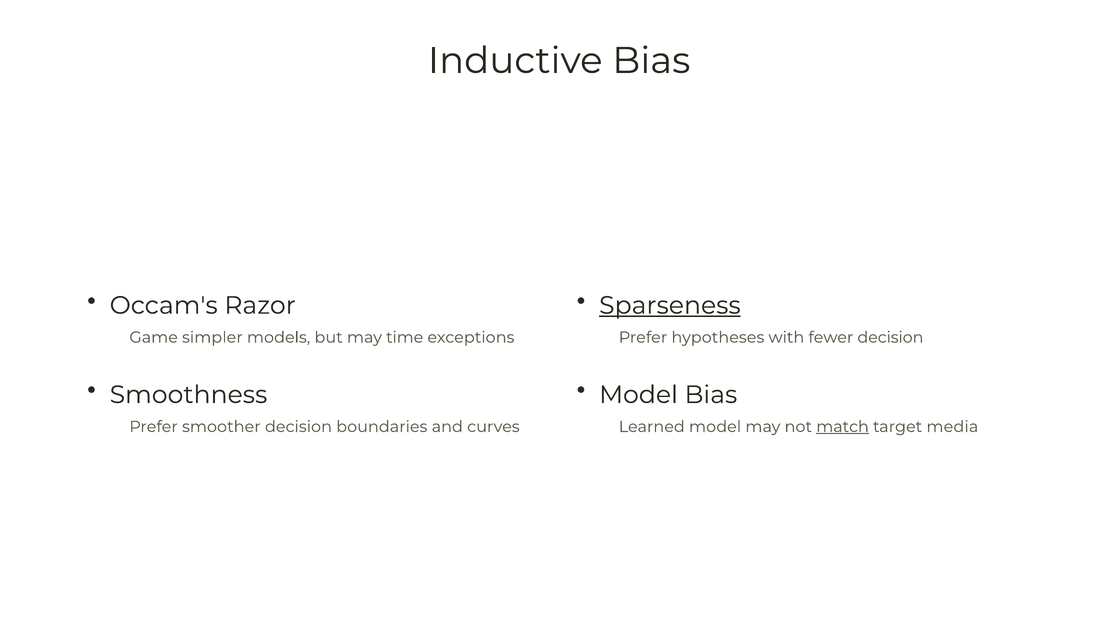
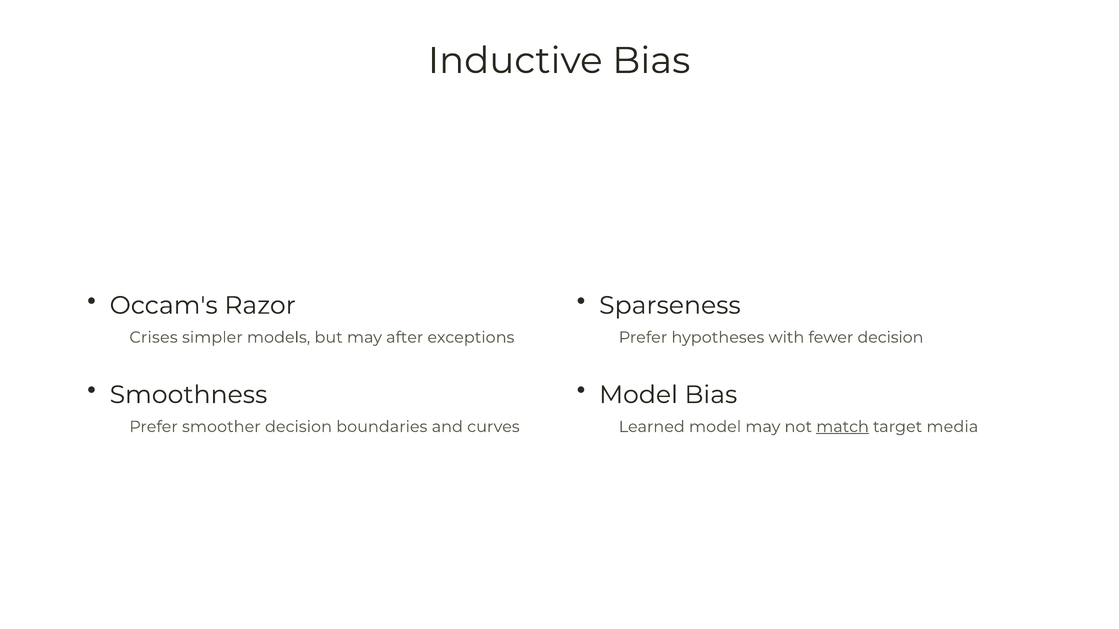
Sparseness underline: present -> none (670, 306)
Game: Game -> Crises (154, 338)
time: time -> after (405, 338)
